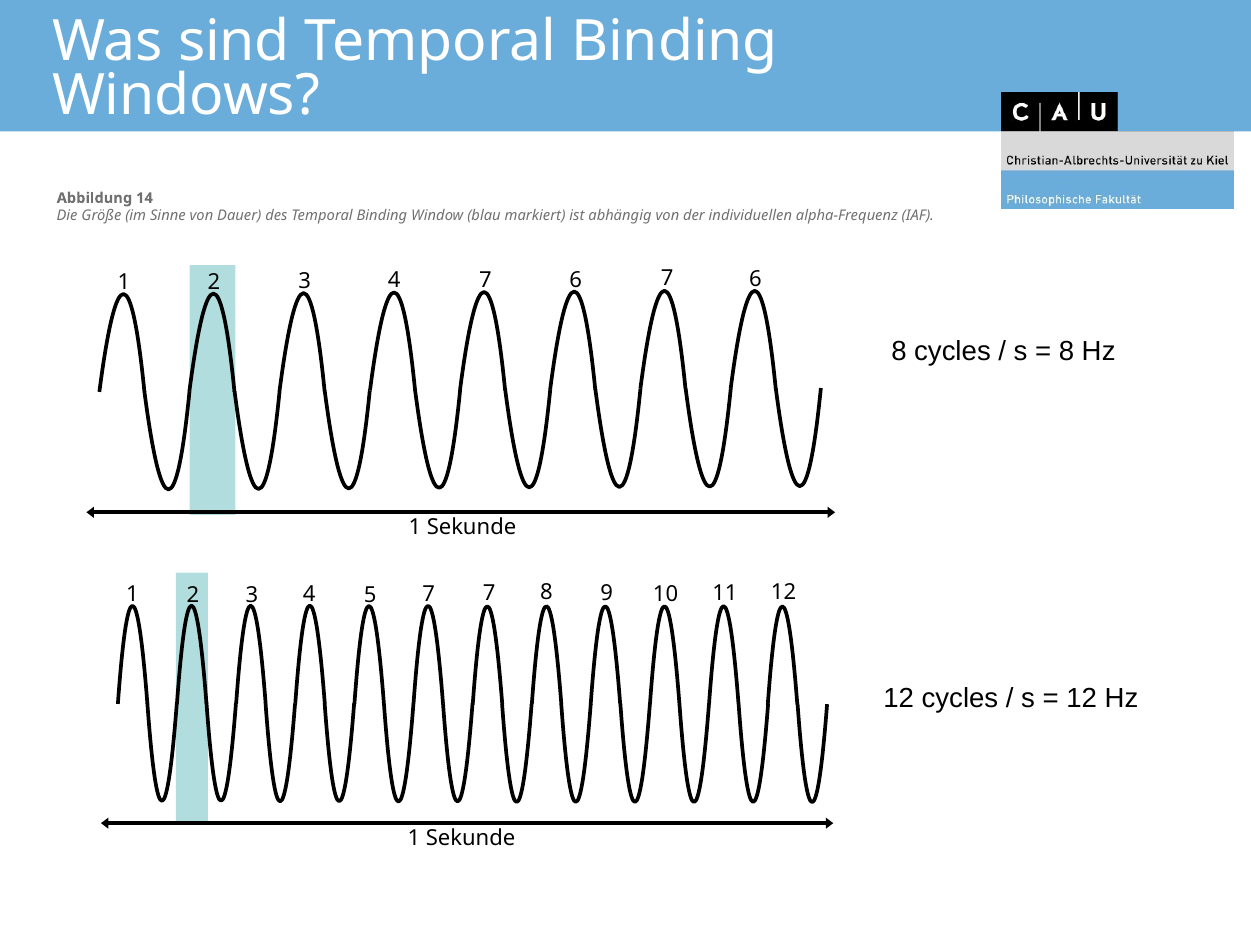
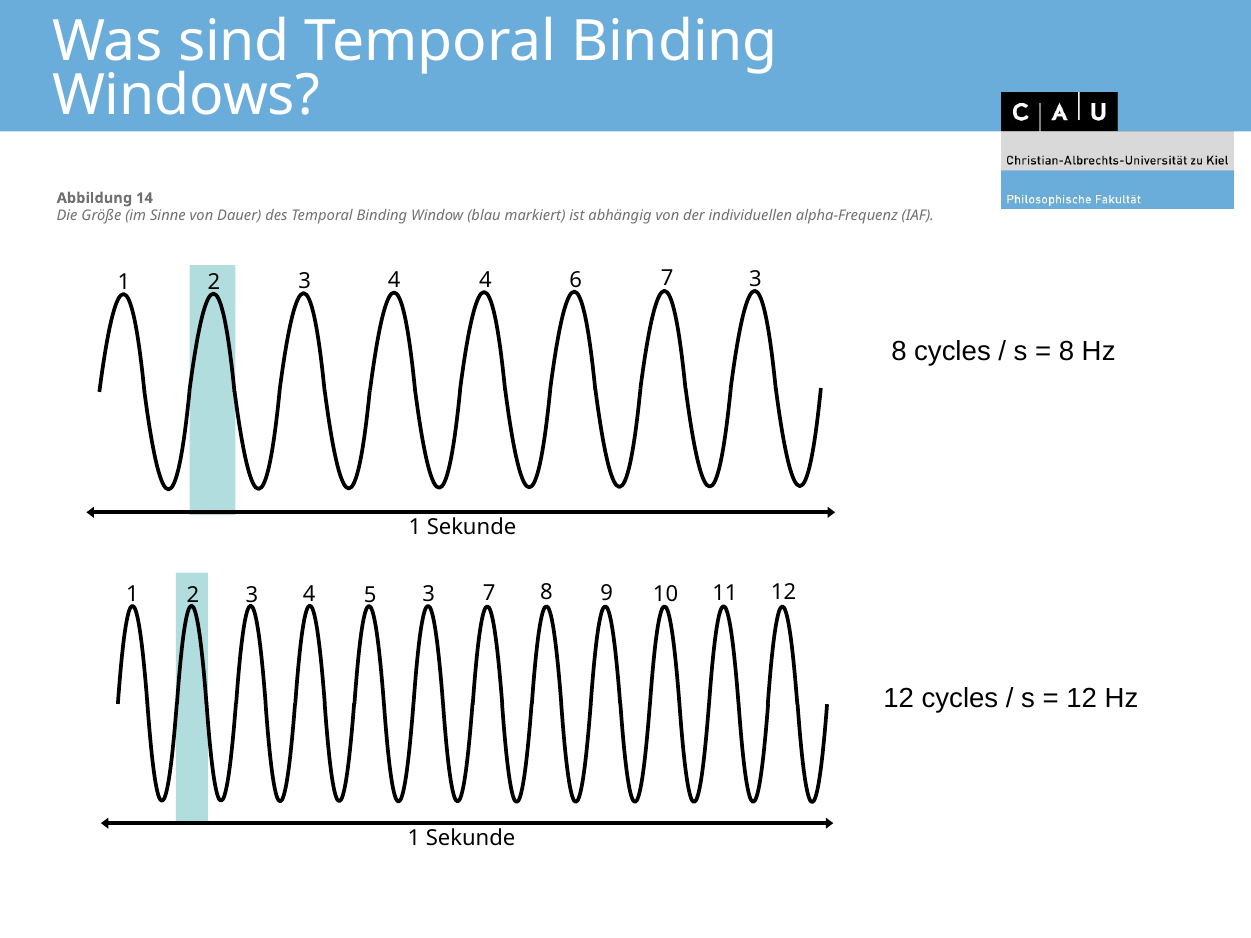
4 7: 7 -> 4 (485, 280)
6 7 6: 6 -> 3 (755, 279)
5 7: 7 -> 3 (429, 594)
